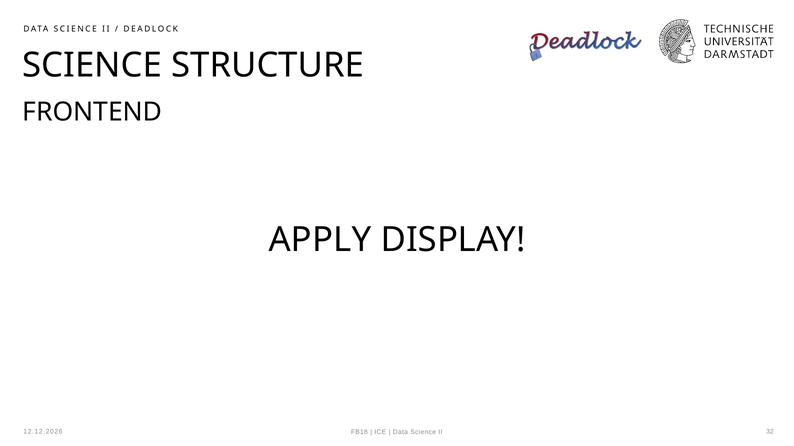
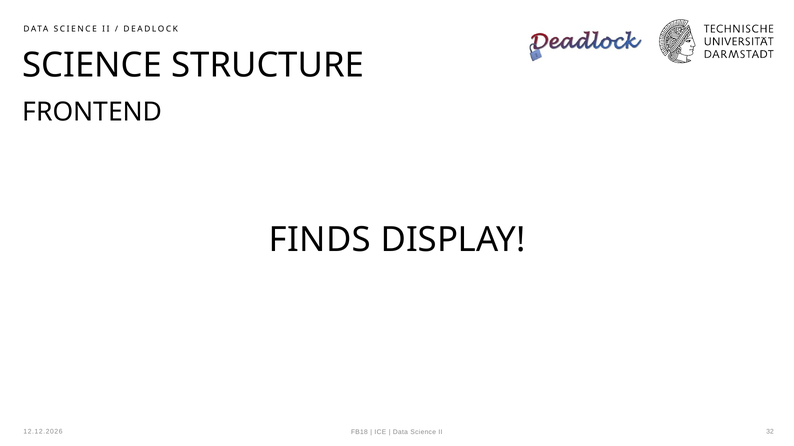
APPLY: APPLY -> FINDS (320, 240)
